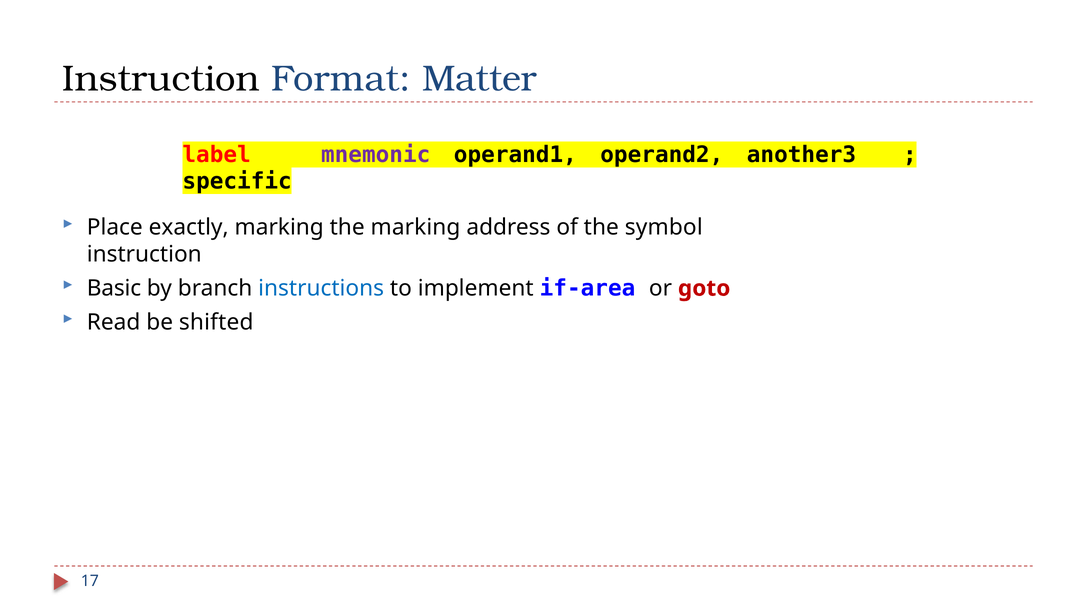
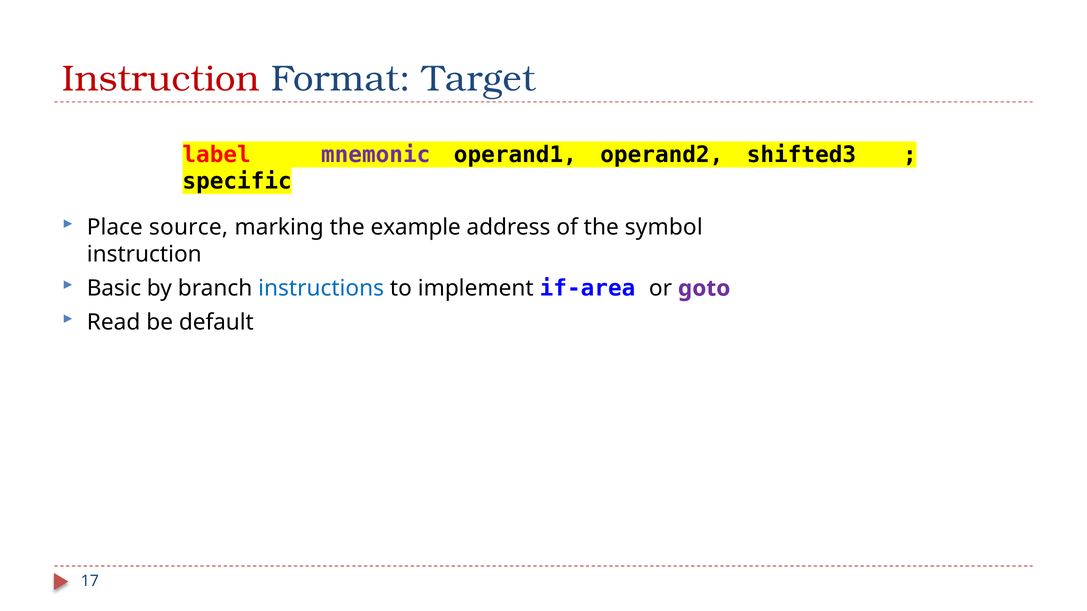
Instruction colour: black -> red (161, 79)
Matter: Matter -> Target (479, 79)
another3: another3 -> shifted3 (801, 155)
exactly: exactly -> source (189, 227)
the marking: marking -> example (416, 227)
goto colour: red -> purple (704, 288)
shifted: shifted -> default (216, 322)
